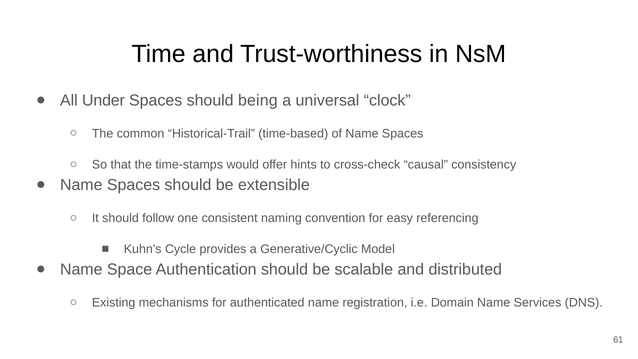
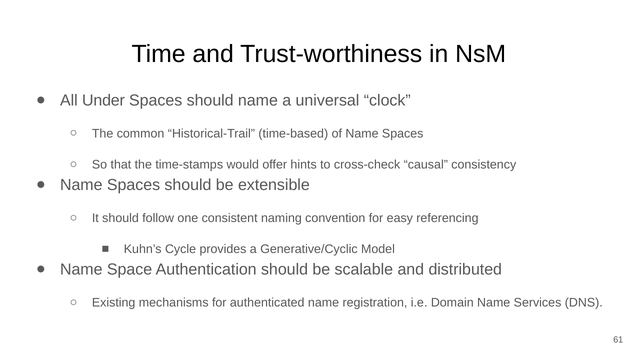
should being: being -> name (258, 100)
